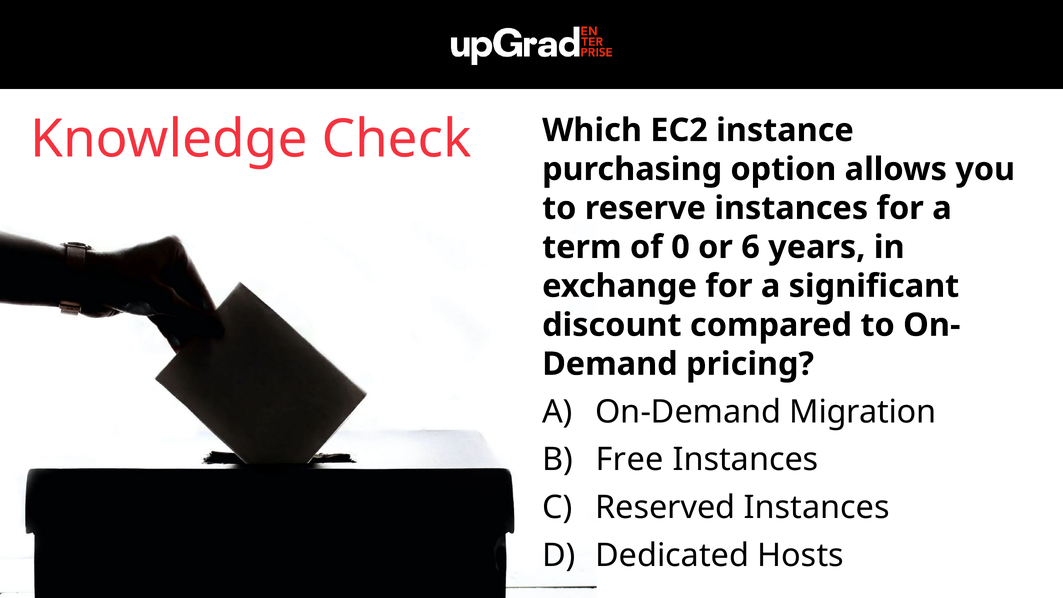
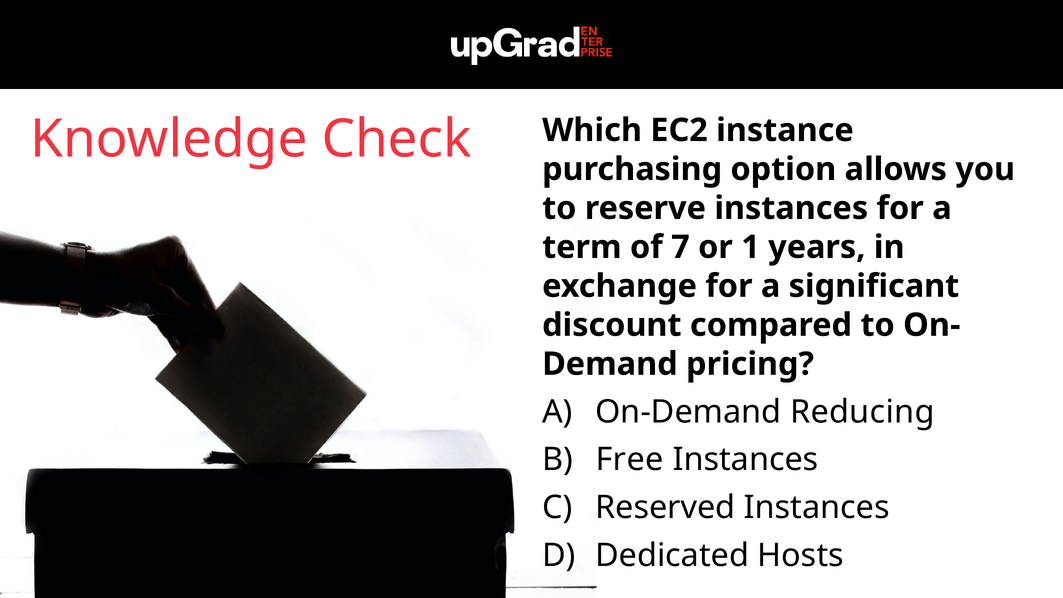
0: 0 -> 7 (680, 247)
6: 6 -> 1 (751, 247)
Migration: Migration -> Reducing (862, 412)
